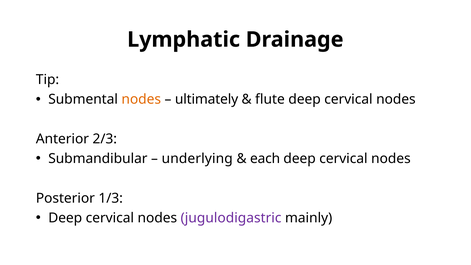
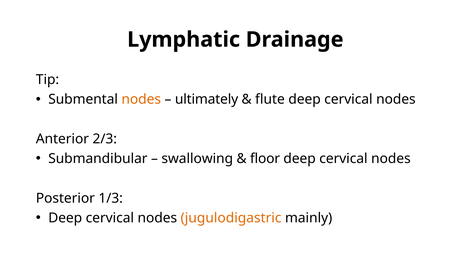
underlying: underlying -> swallowing (197, 159)
each: each -> floor (265, 159)
jugulodigastric colour: purple -> orange (231, 218)
